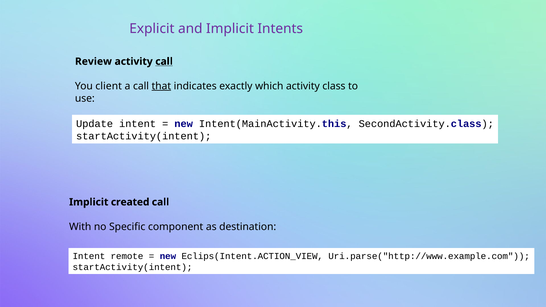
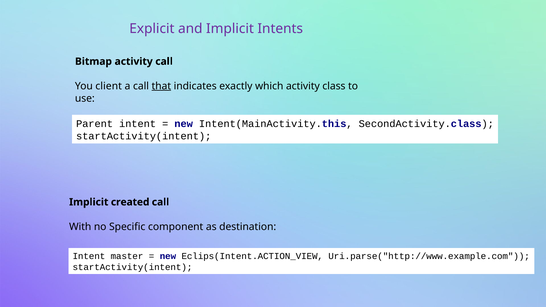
Review: Review -> Bitmap (93, 61)
call underline: present -> none (164, 61)
Update: Update -> Parent (95, 124)
remote: remote -> master (127, 256)
